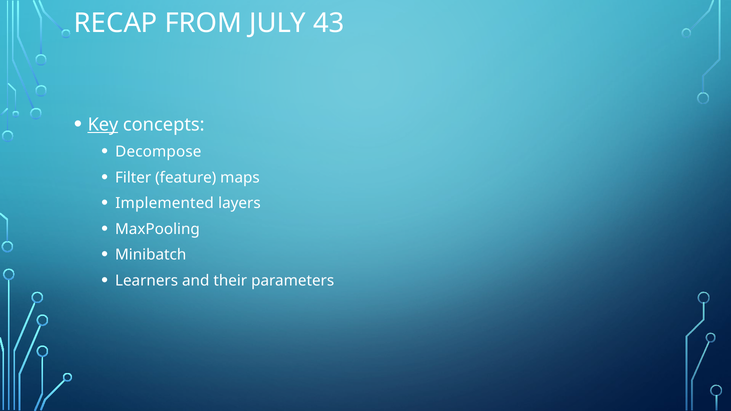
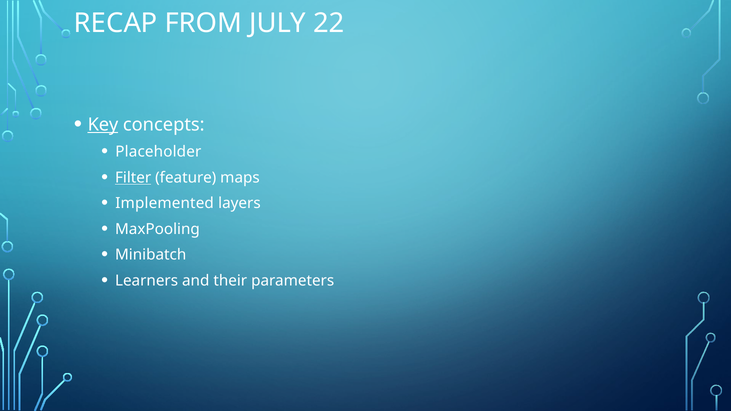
43: 43 -> 22 (329, 23)
Decompose: Decompose -> Placeholder (158, 152)
Filter underline: none -> present (133, 178)
